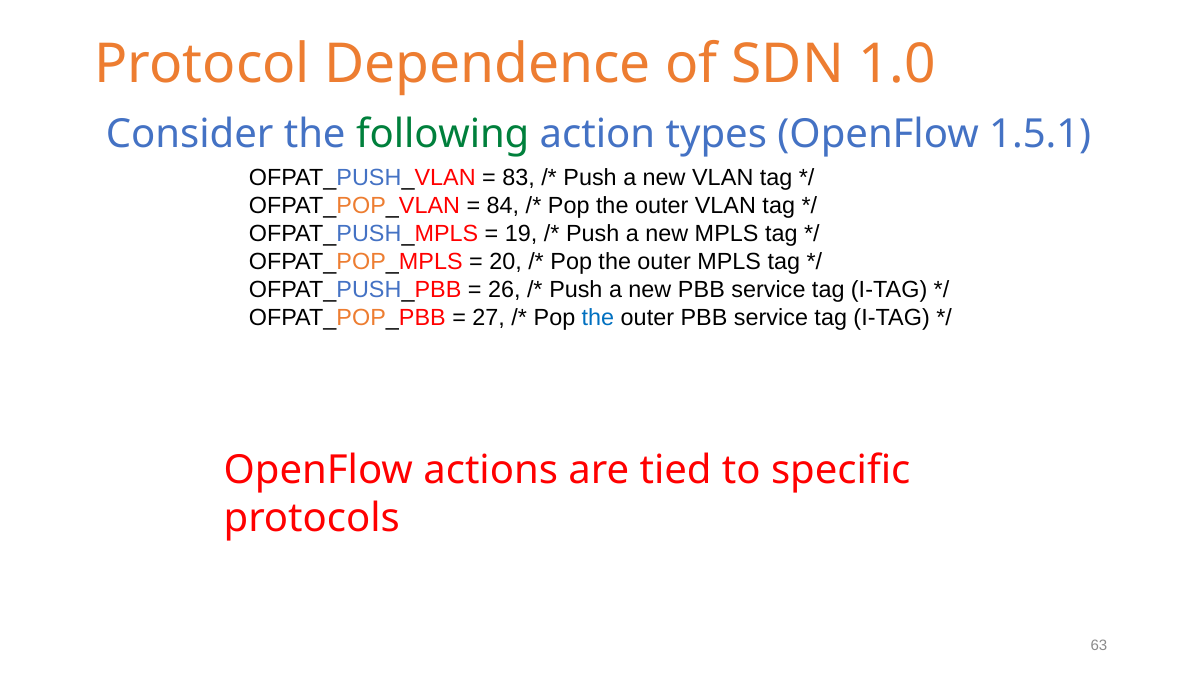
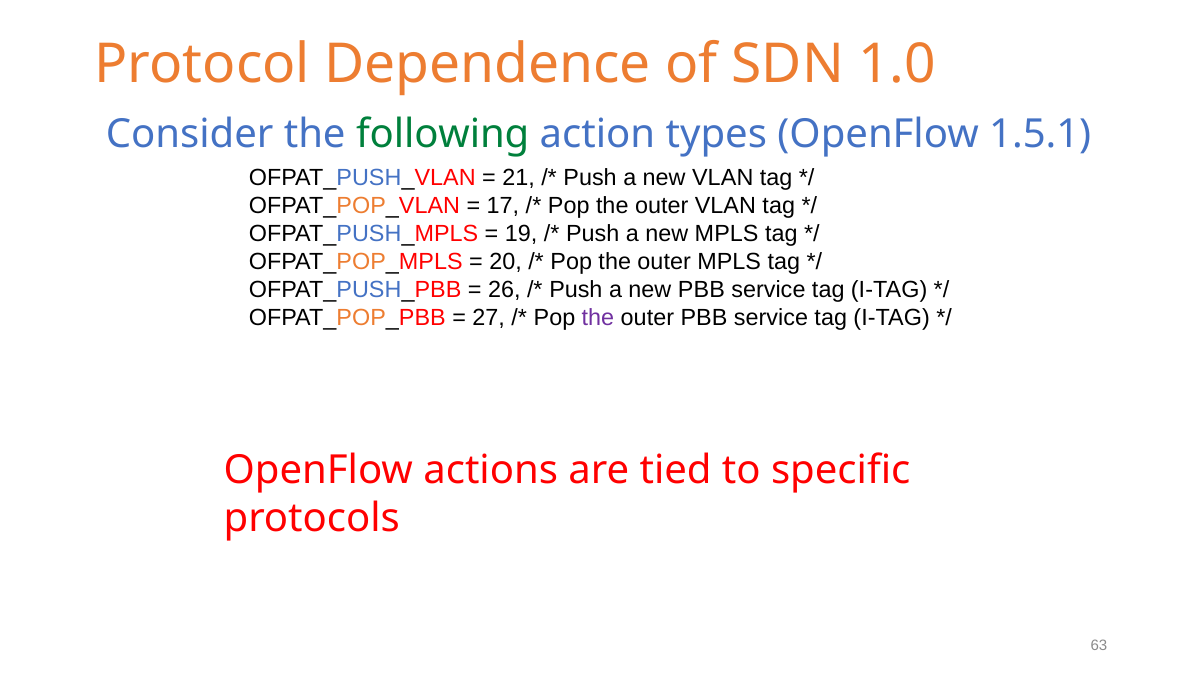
83: 83 -> 21 (519, 178)
84: 84 -> 17 (503, 206)
the colour: blue -> purple (598, 318)
